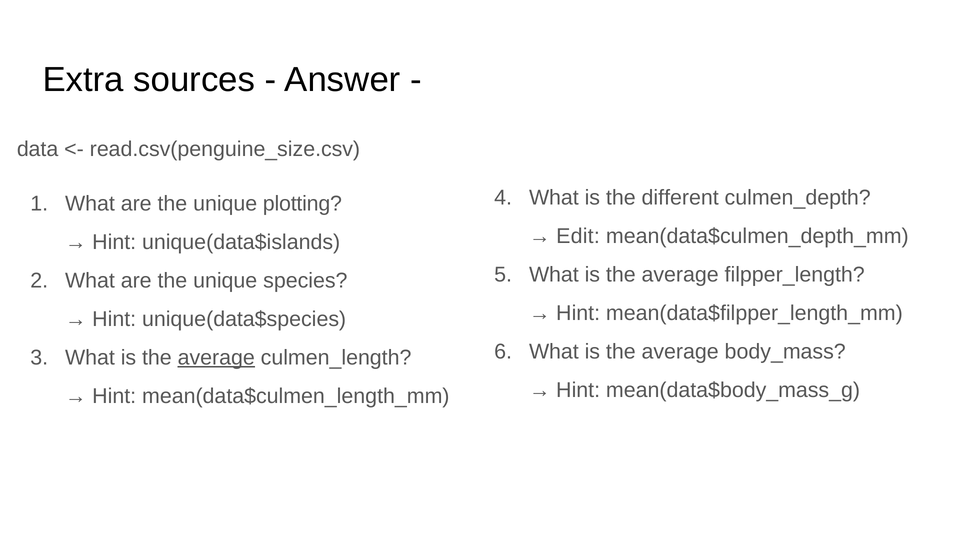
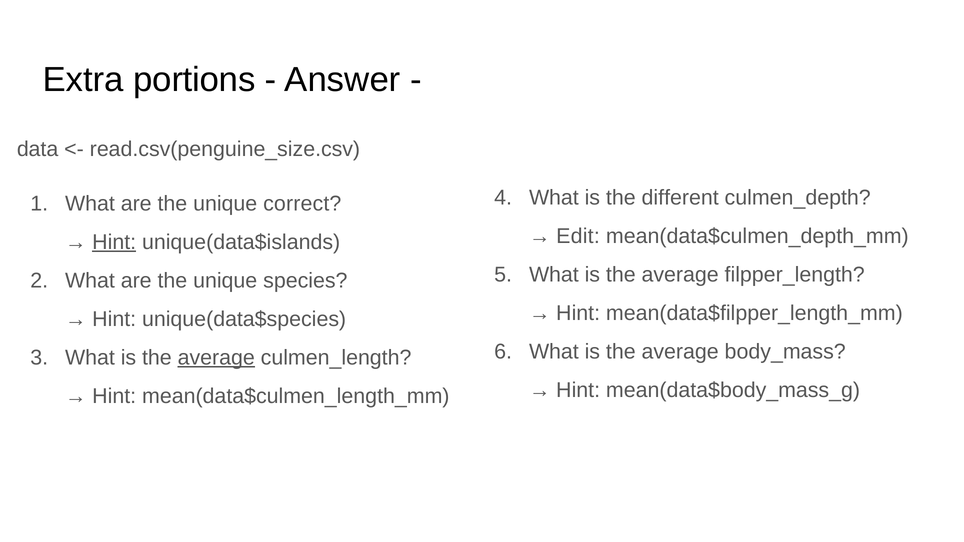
sources: sources -> portions (194, 80)
plotting: plotting -> correct (302, 204)
Hint underline: none -> present (114, 242)
